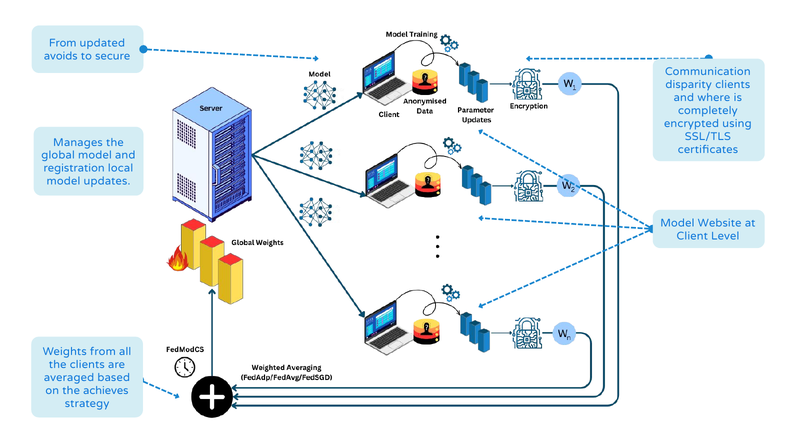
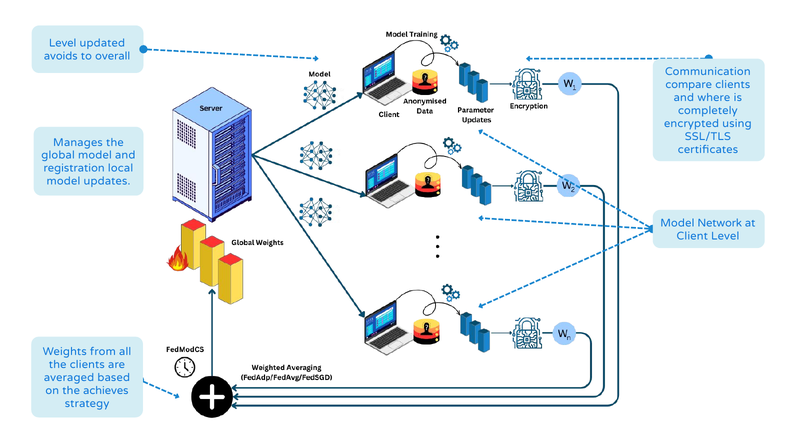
From: From -> Level (63, 43)
secure: secure -> overall (113, 56)
disparity: disparity -> compare (689, 85)
Website: Website -> Network (720, 223)
